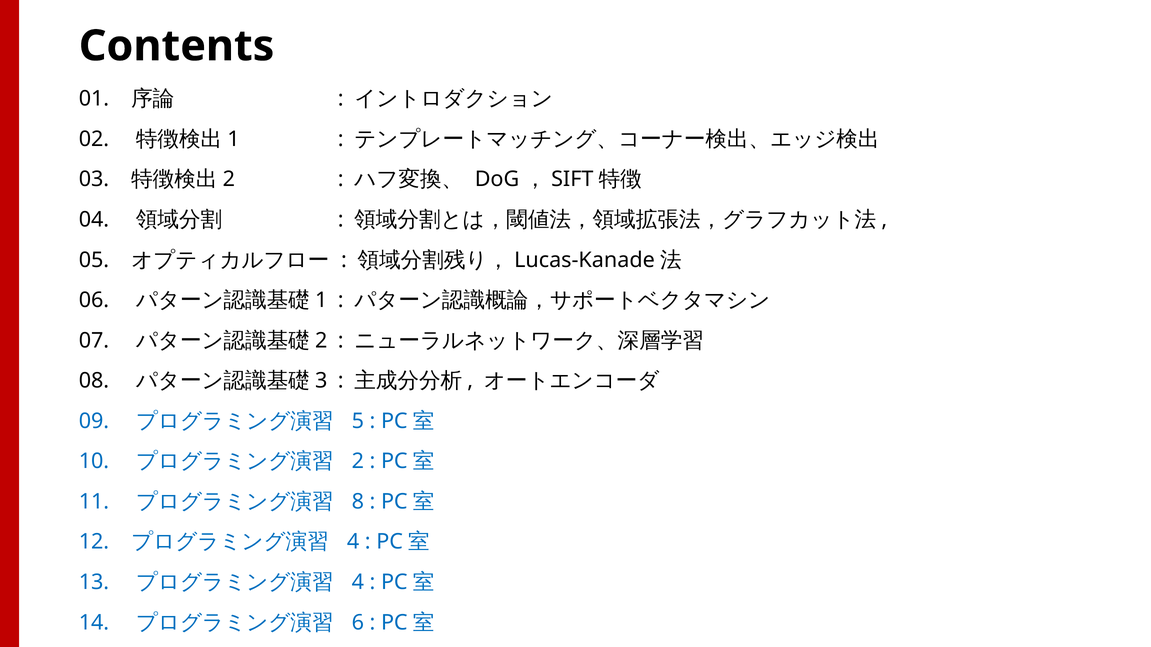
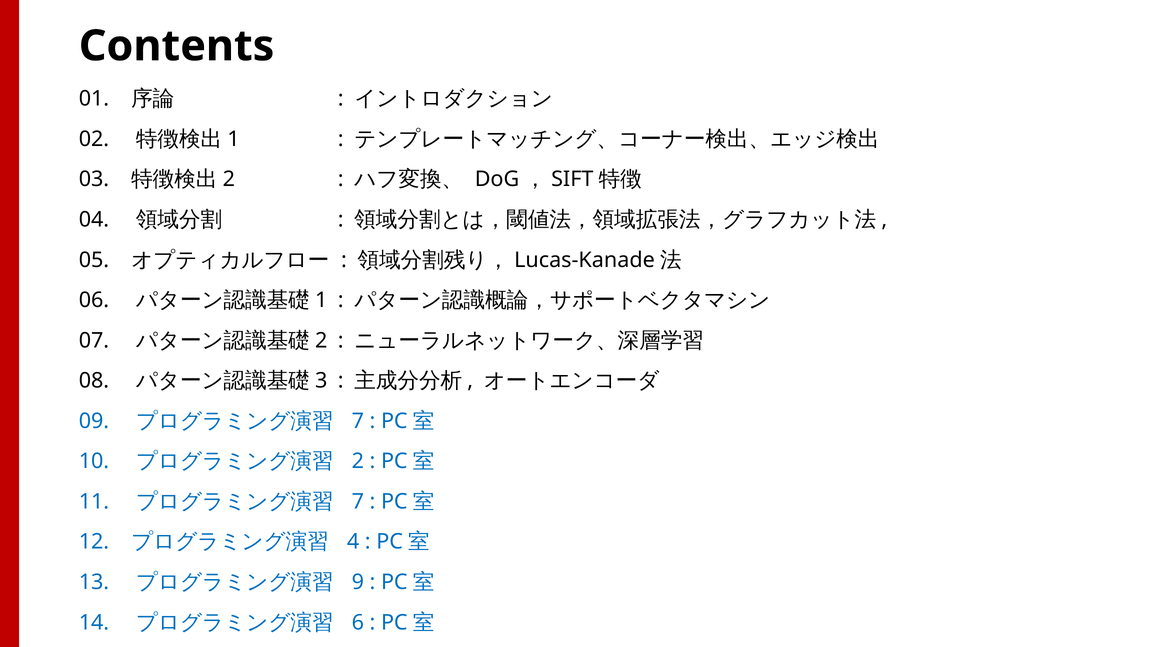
5: 5 -> 7 (358, 421)
8: 8 -> 7 (358, 502)
4: 4 -> 9 (358, 583)
